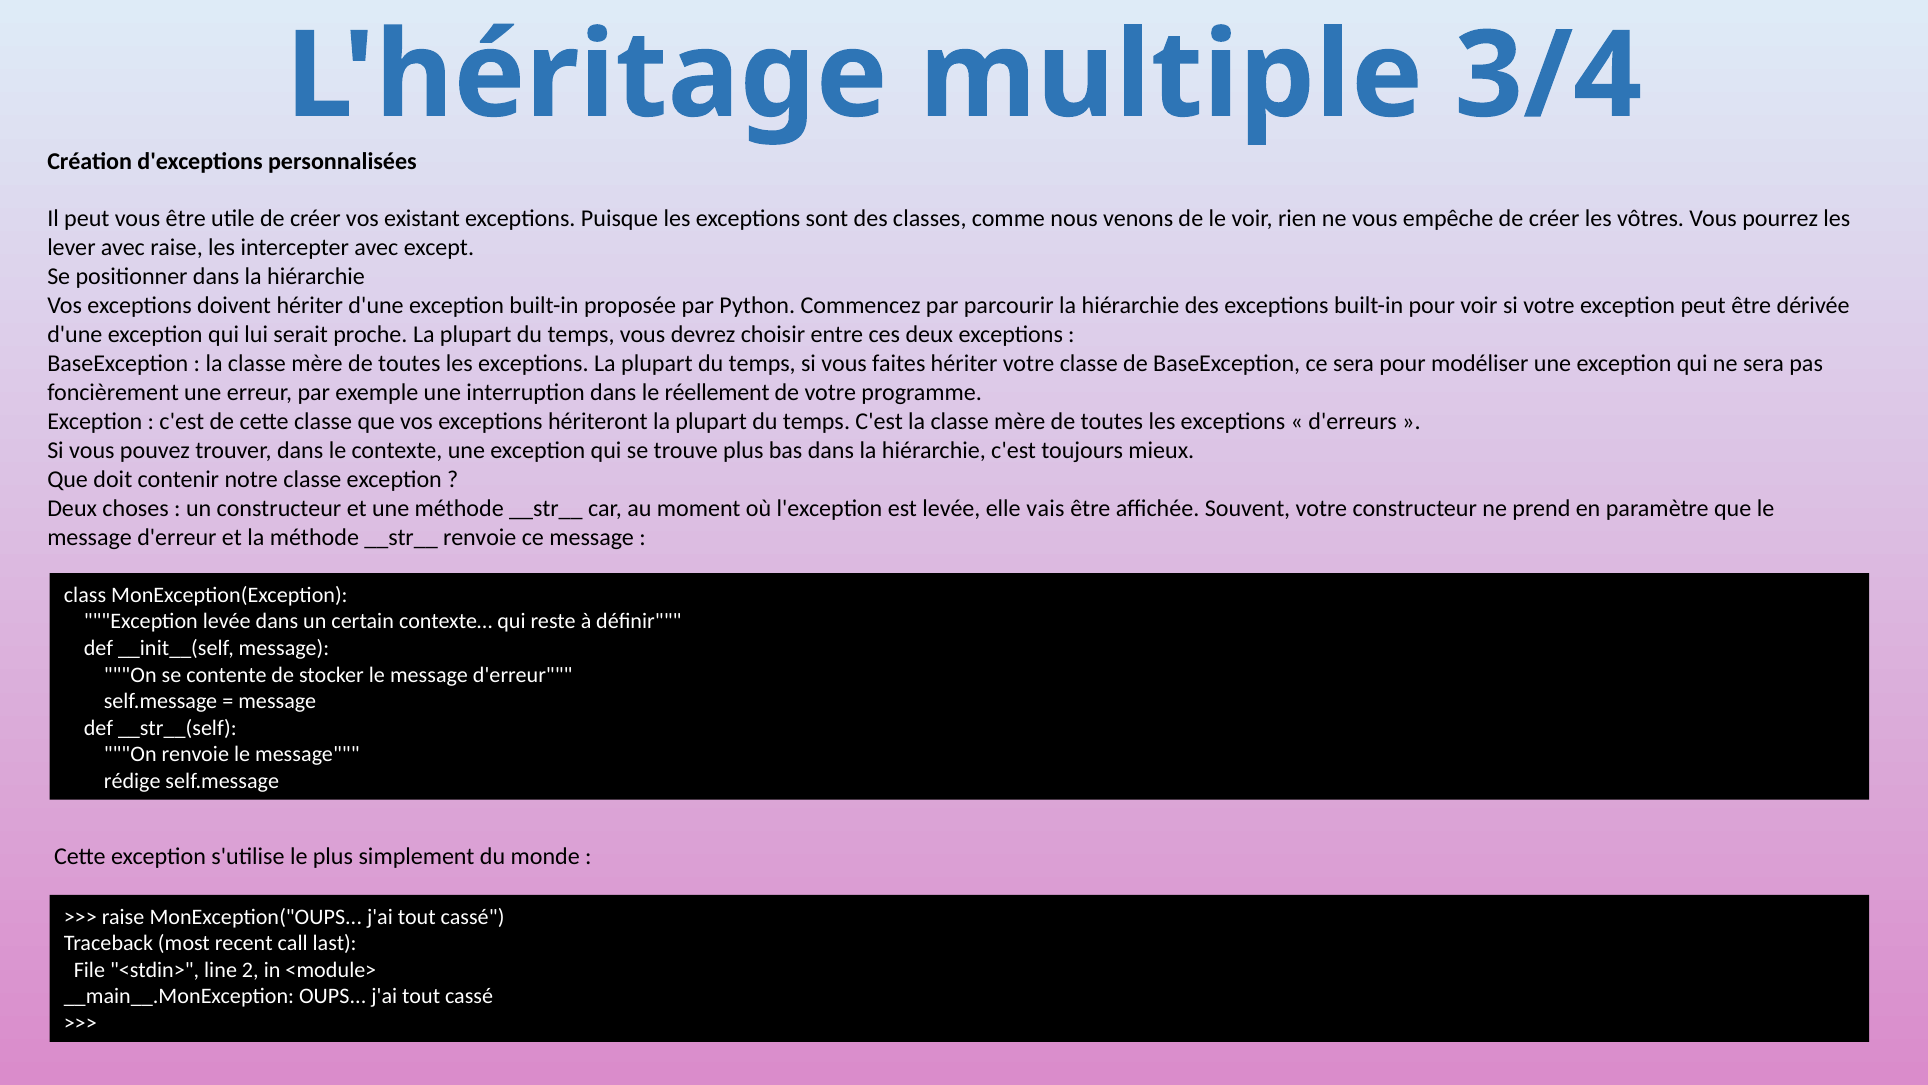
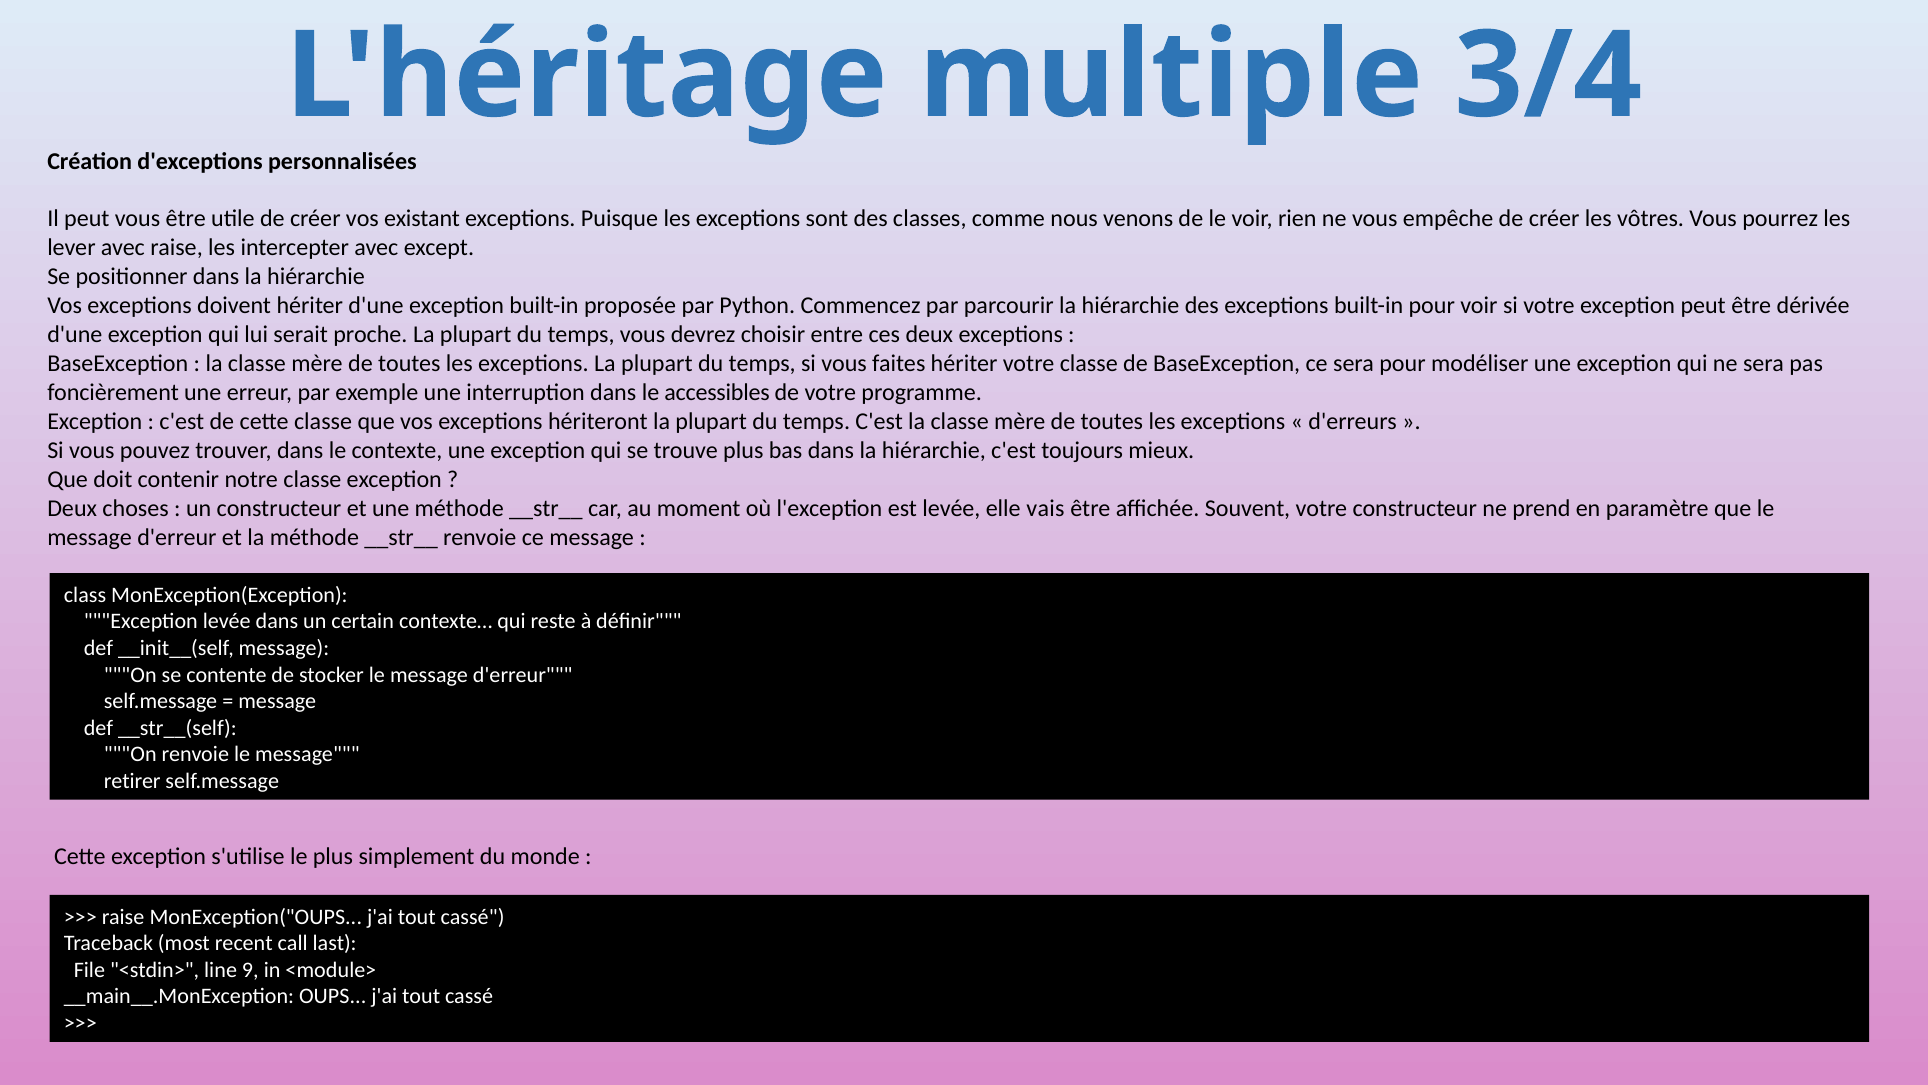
réellement: réellement -> accessibles (717, 392)
rédige: rédige -> retirer (132, 781)
2: 2 -> 9 (250, 969)
